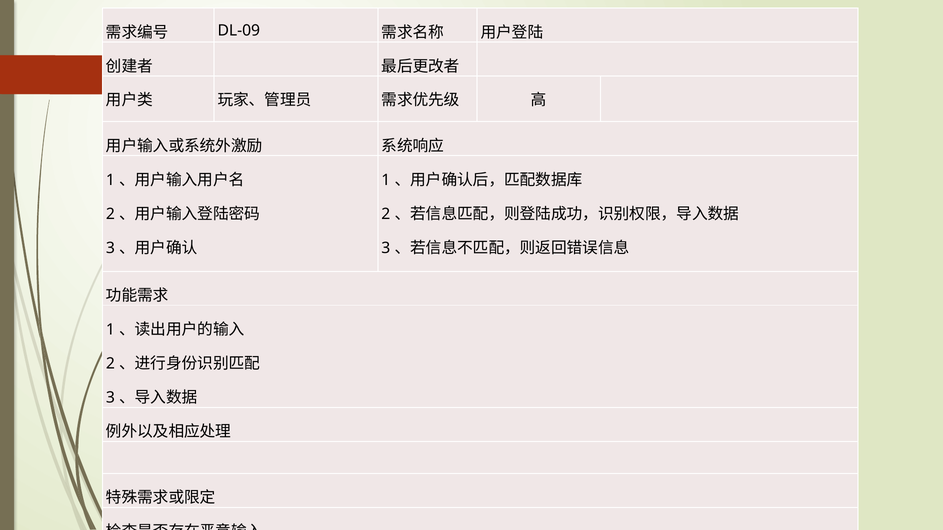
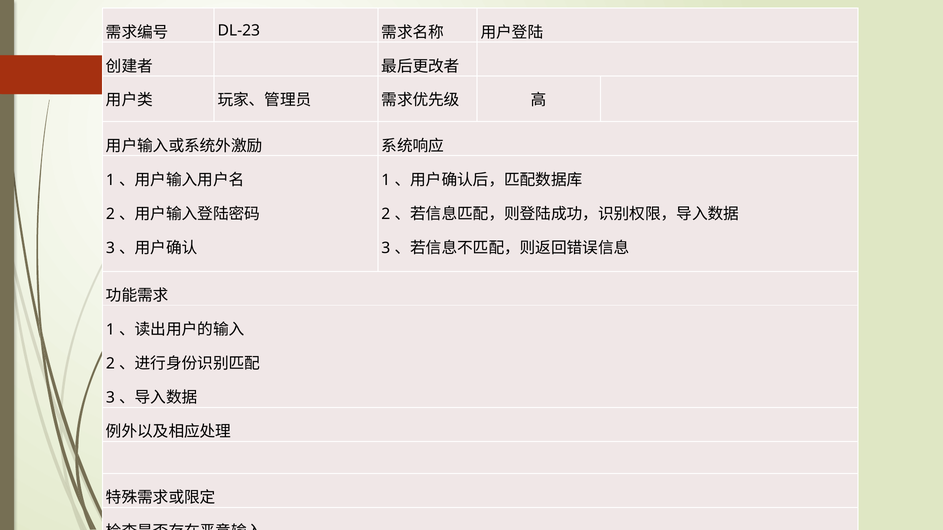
DL-09: DL-09 -> DL-23 (239, 30)
